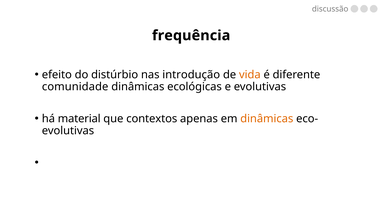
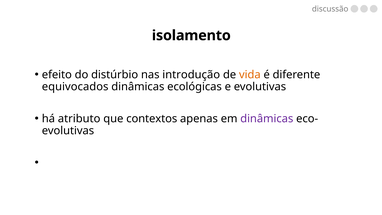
frequência: frequência -> isolamento (191, 35)
comunidade: comunidade -> equivocados (75, 87)
há material: material -> atributo (79, 119)
dinâmicas colour: orange -> purple (267, 119)
